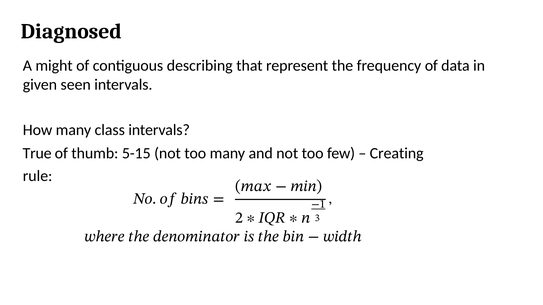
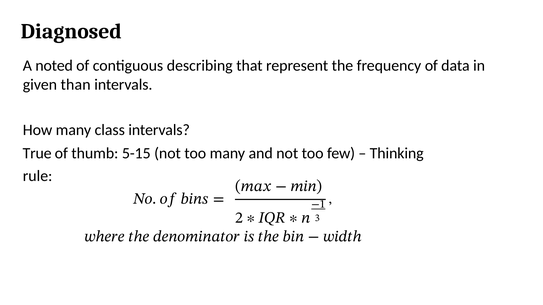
might: might -> noted (54, 66)
seen: seen -> than (76, 85)
Creating: Creating -> Thinking (397, 154)
